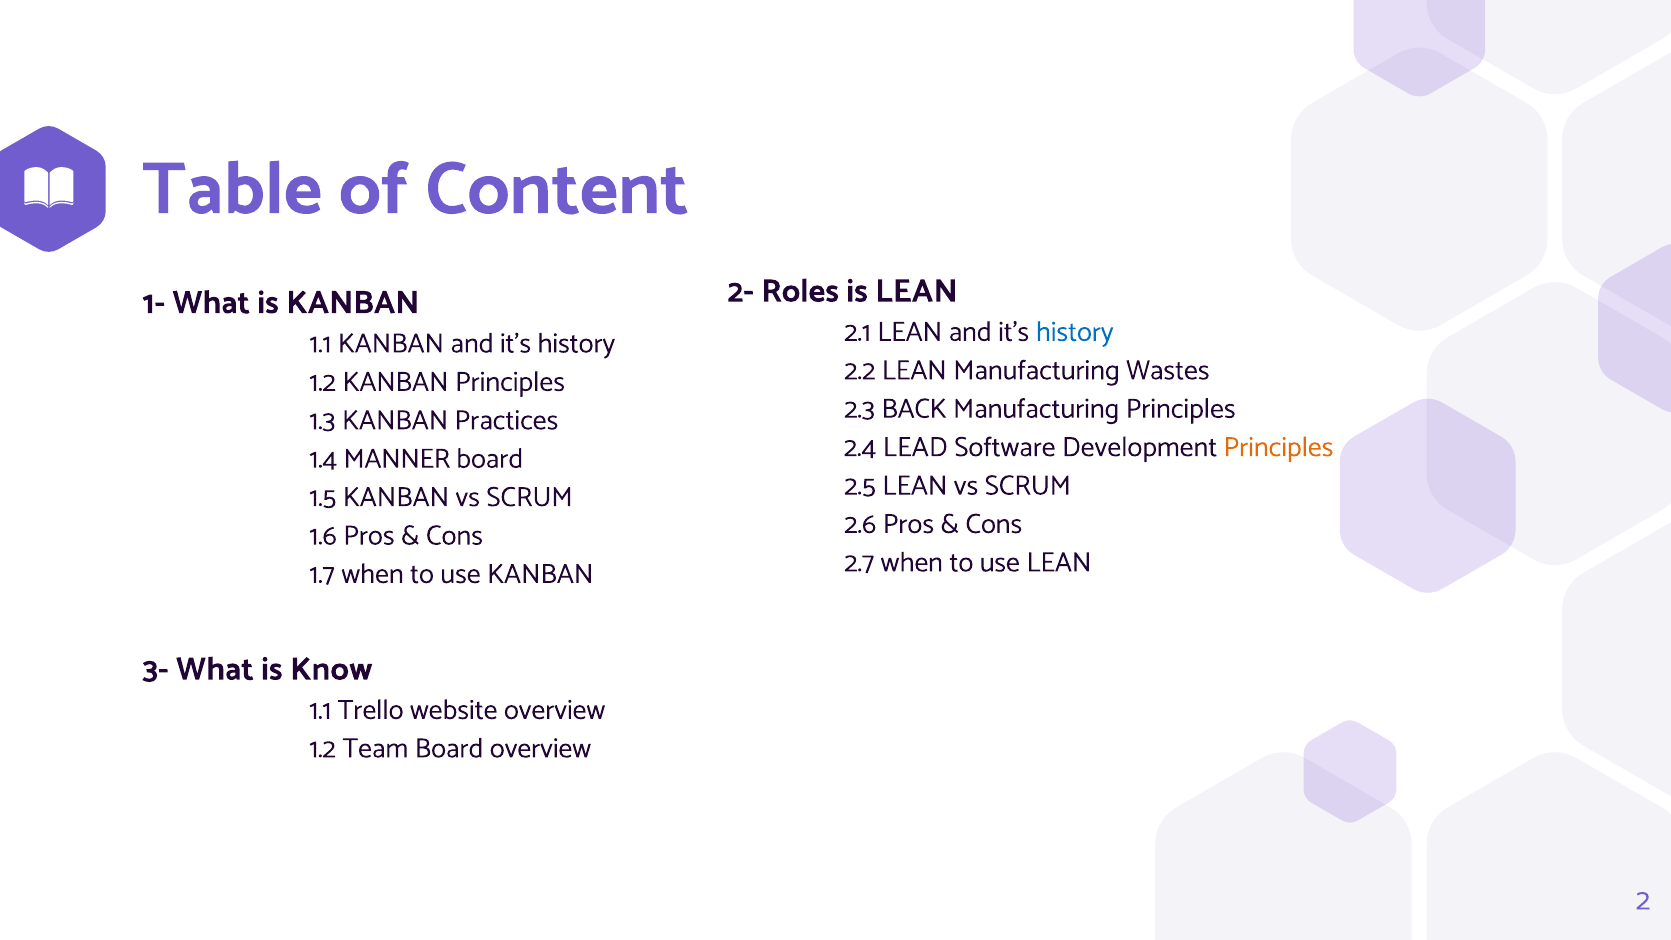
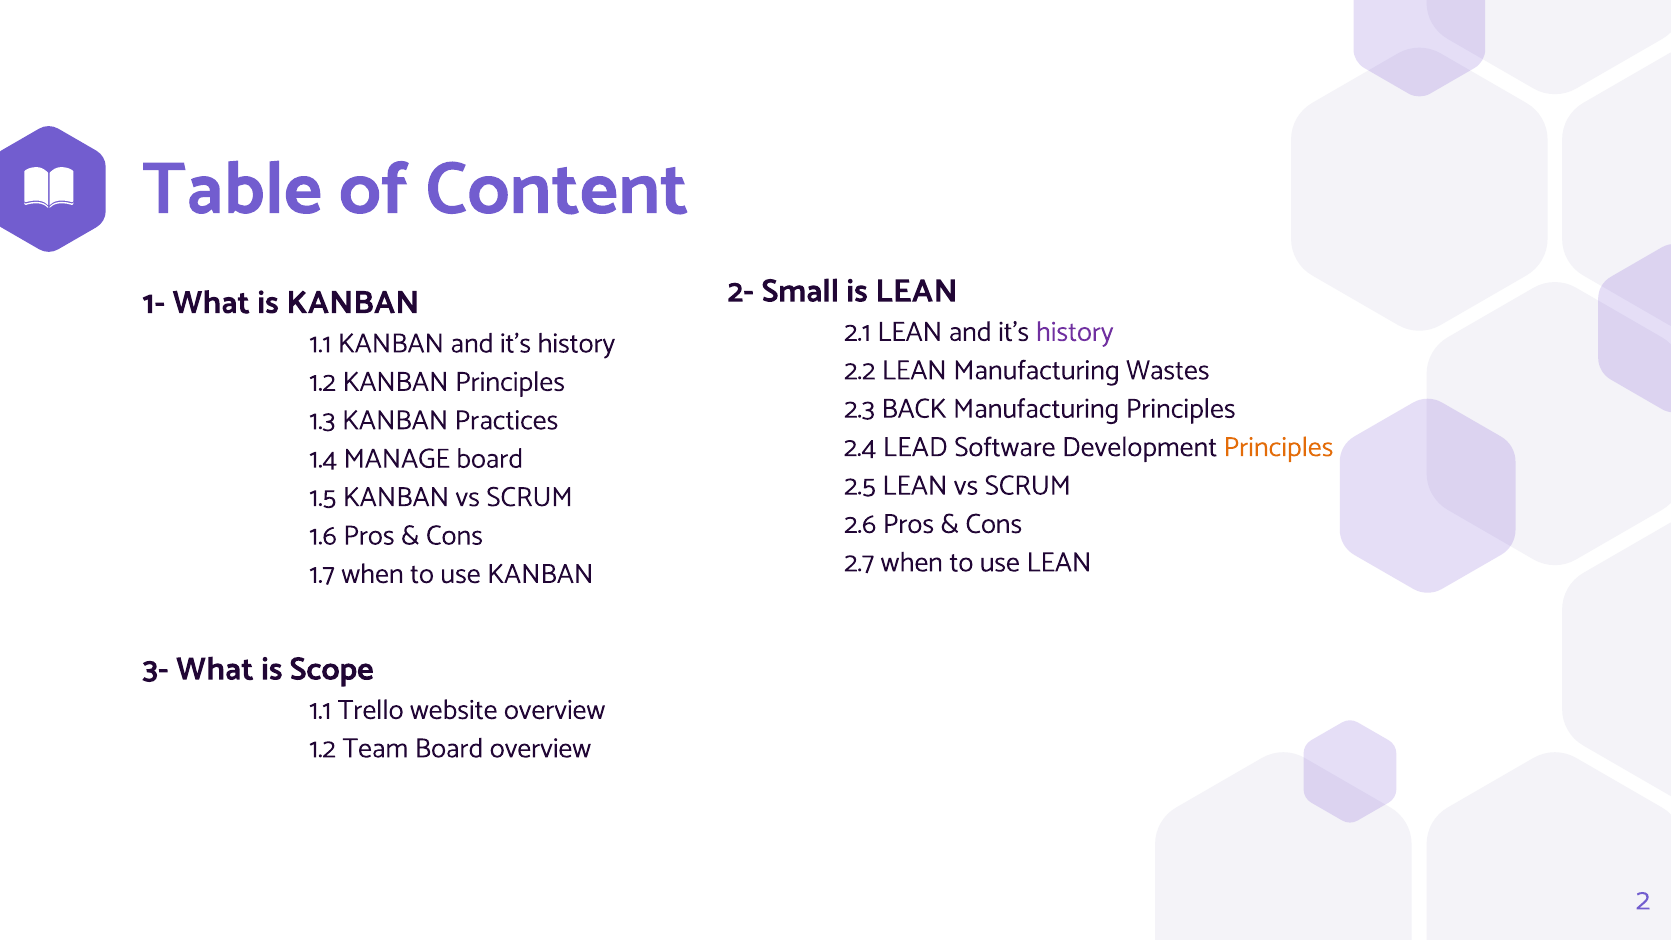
Roles: Roles -> Small (800, 291)
history colour: blue -> purple (1075, 332)
MANNER: MANNER -> MANAGE (397, 458)
Know: Know -> Scope (332, 669)
